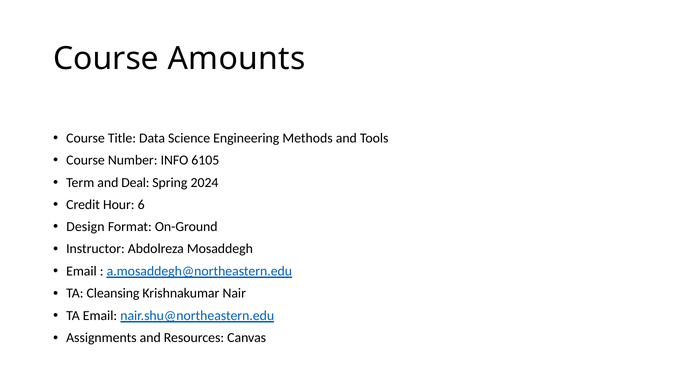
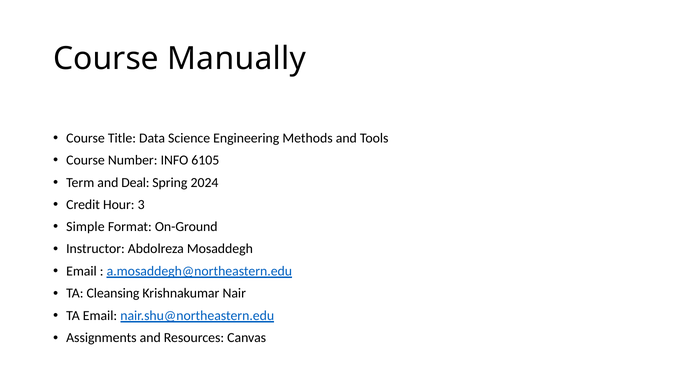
Amounts: Amounts -> Manually (237, 59)
6: 6 -> 3 (141, 205)
Design: Design -> Simple (85, 227)
